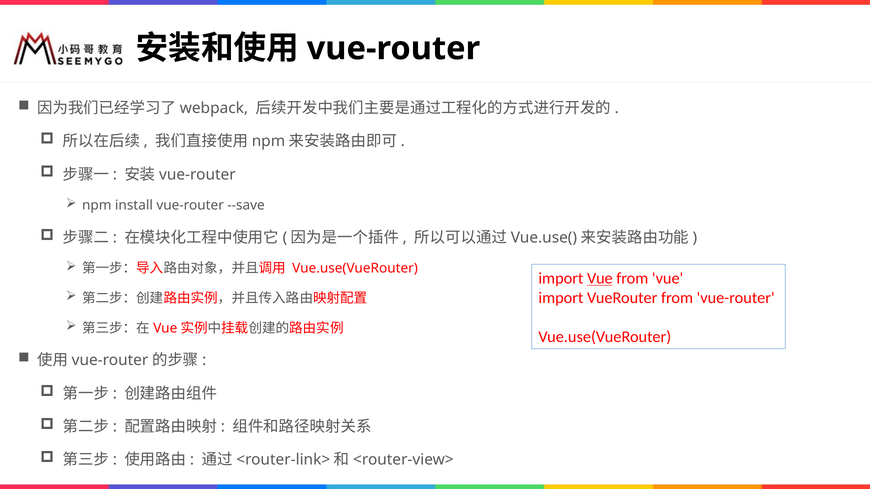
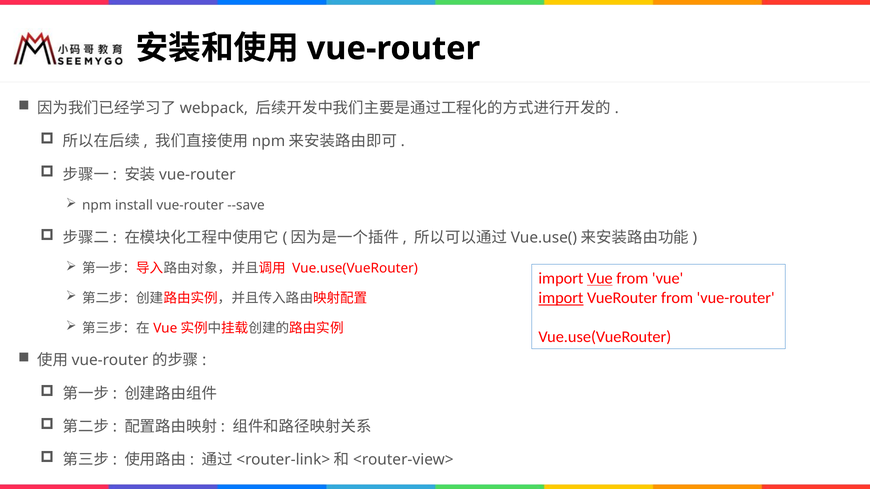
import underline: none -> present (561, 298)
